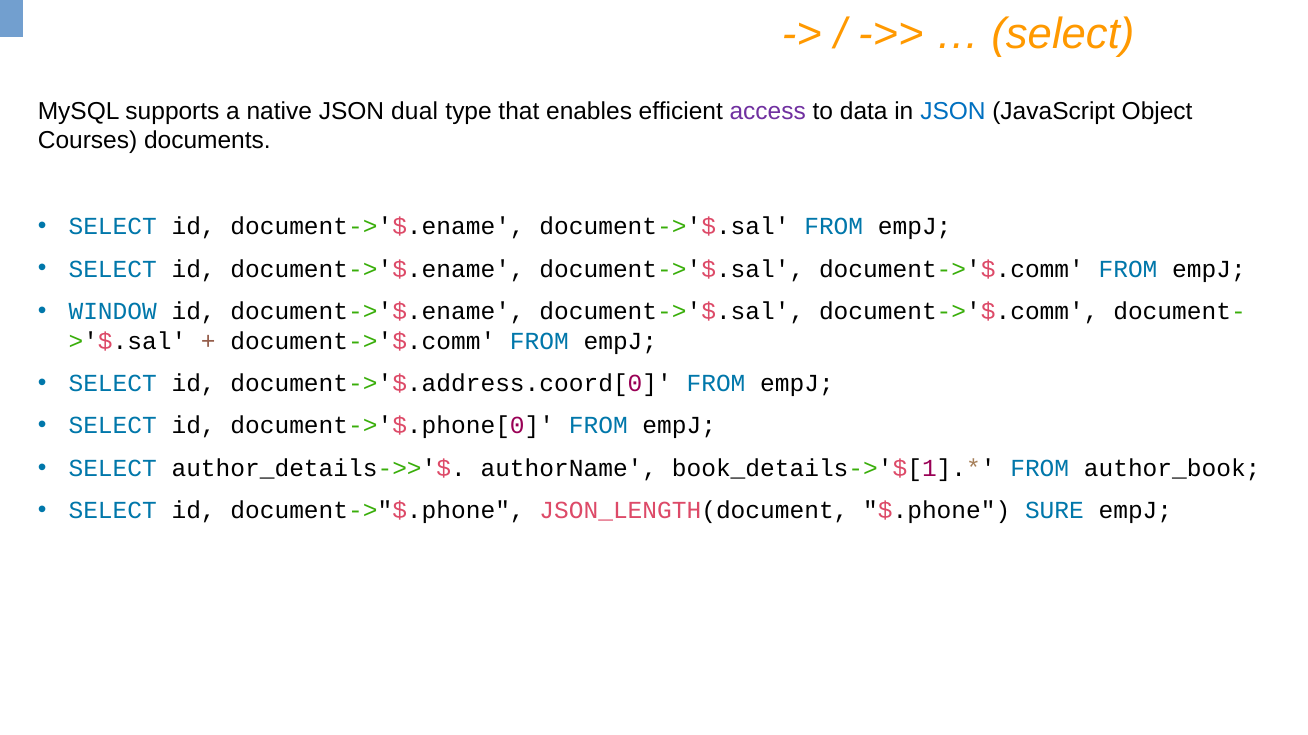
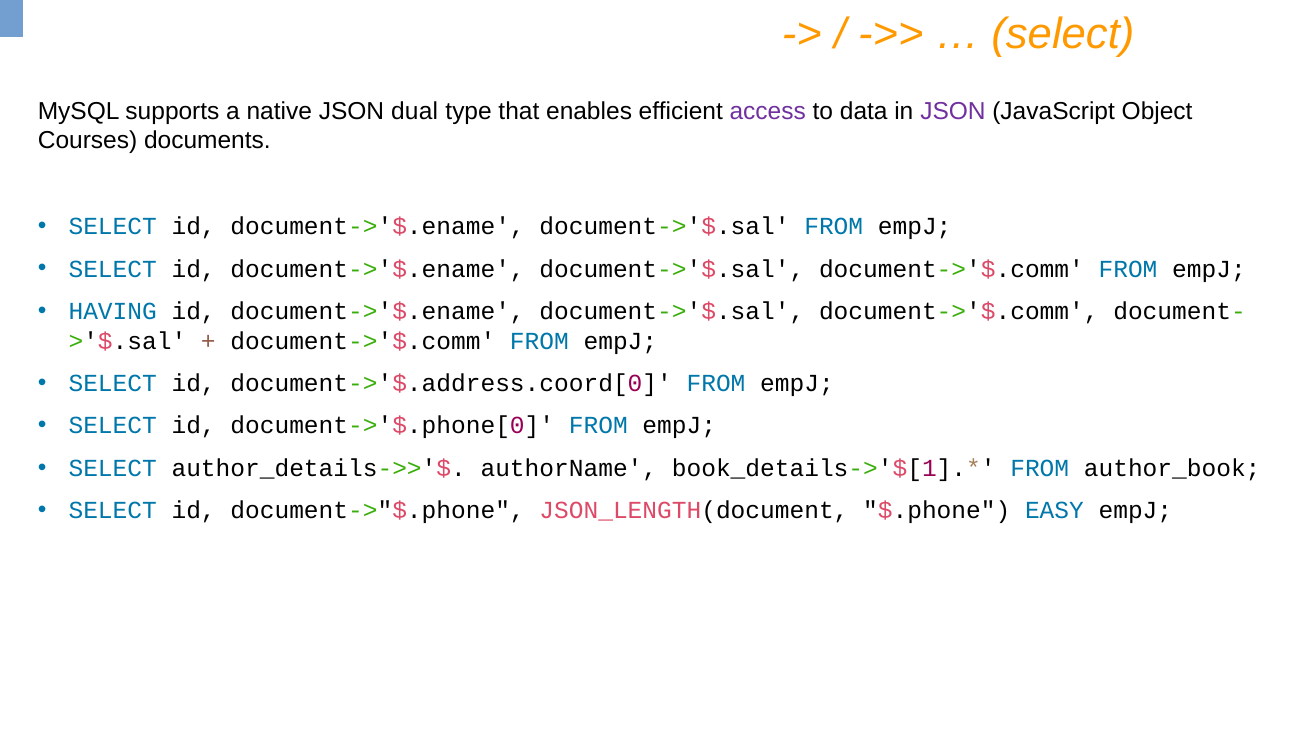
JSON colour: blue -> purple (953, 111)
WINDOW: WINDOW -> HAVING (113, 312)
SURE: SURE -> EASY (1054, 511)
